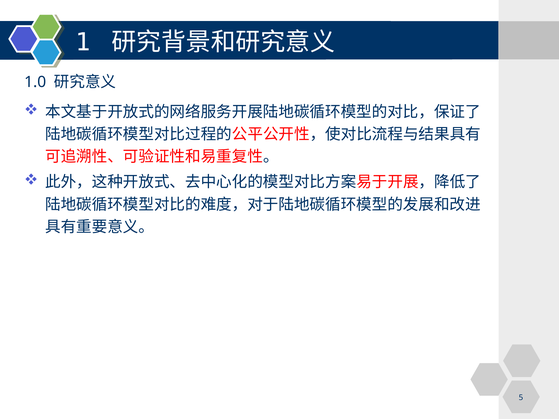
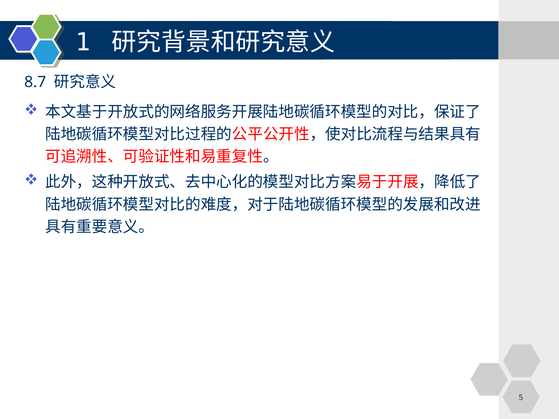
1.0: 1.0 -> 8.7 (35, 82)
